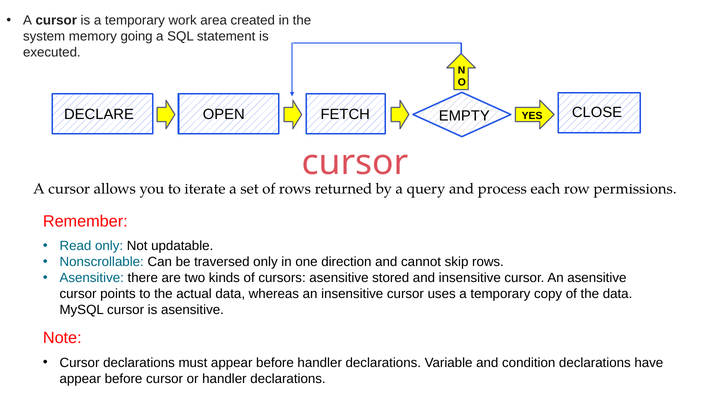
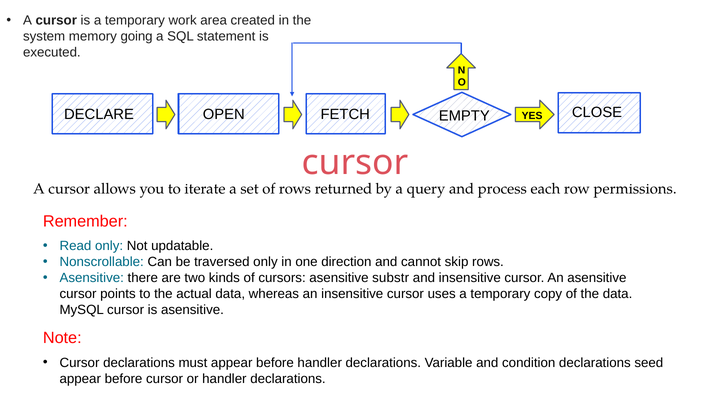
stored: stored -> substr (391, 278)
have: have -> seed (649, 363)
